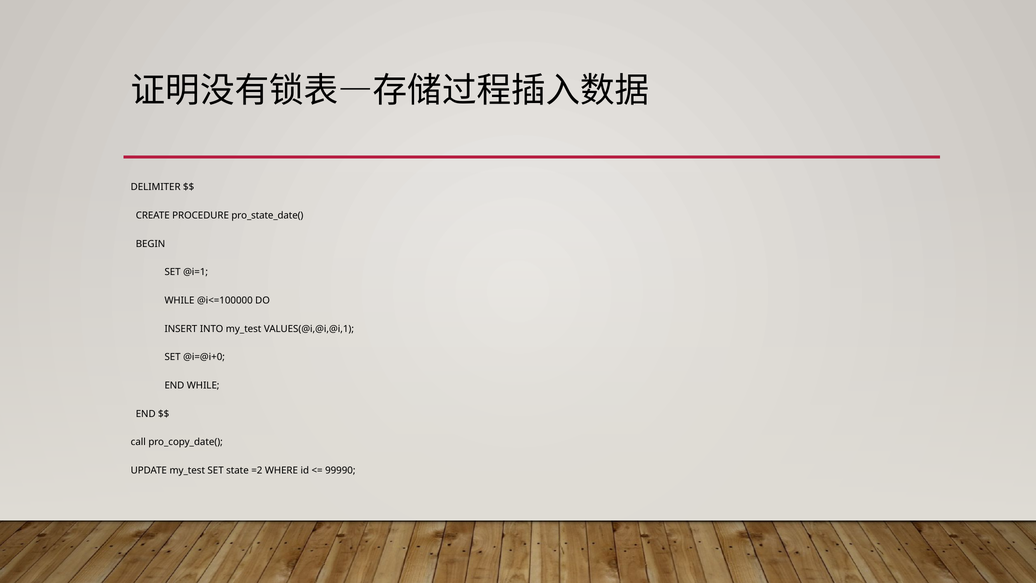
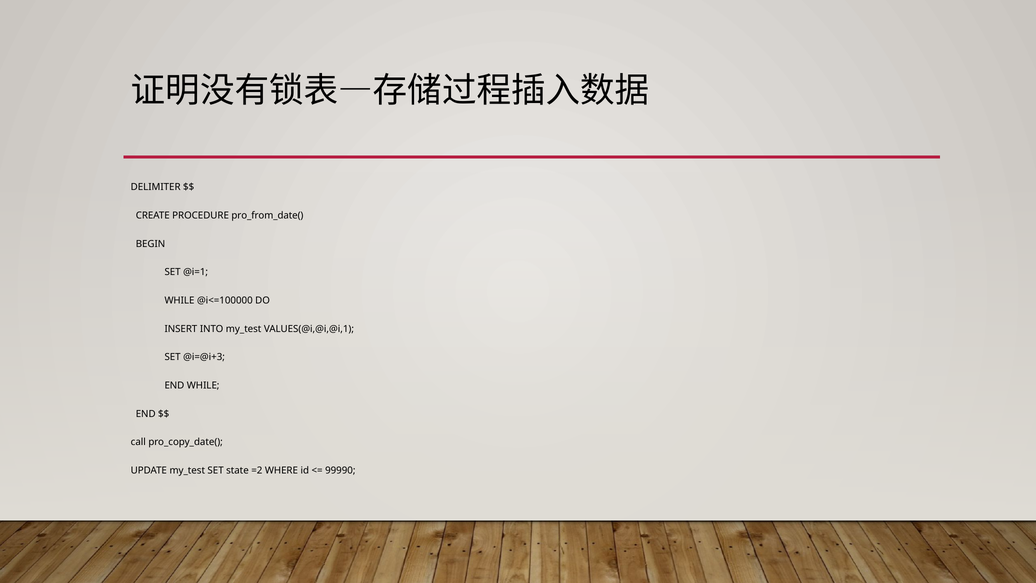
pro_state_date(: pro_state_date( -> pro_from_date( (267, 215)
@i=@i+0: @i=@i+0 -> @i=@i+3 (204, 357)
